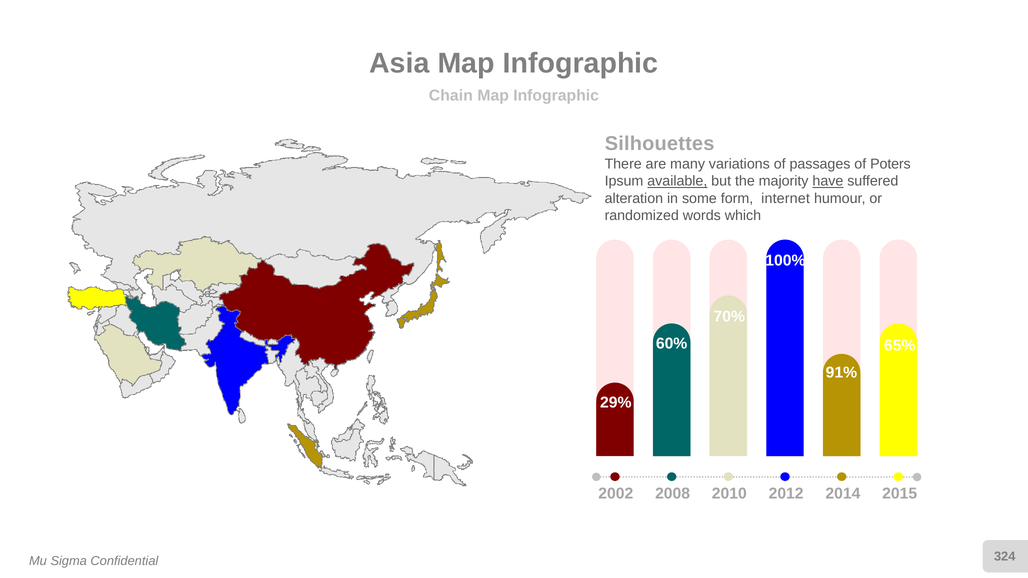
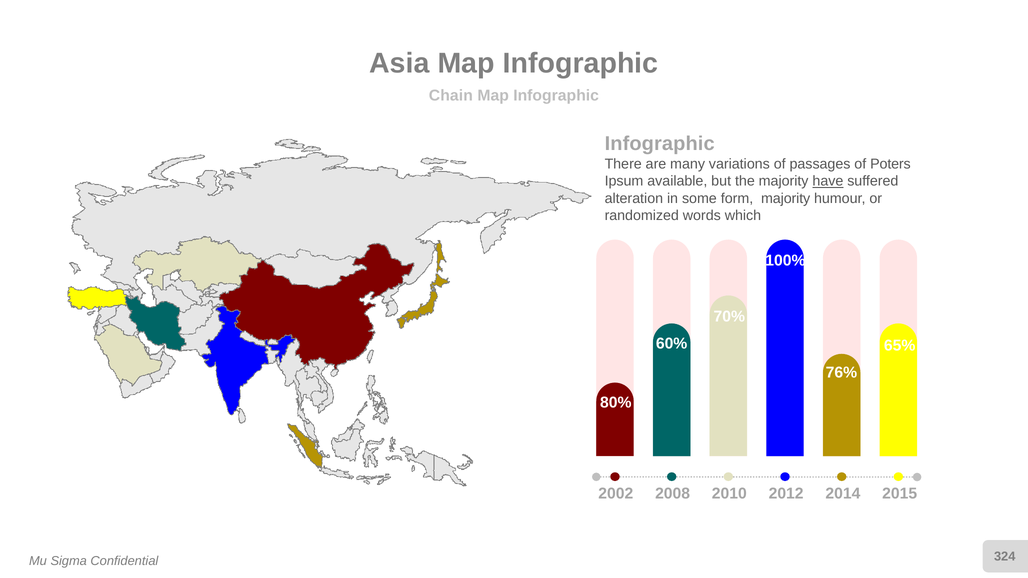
Silhouettes: Silhouettes -> Infographic (660, 144)
available underline: present -> none (677, 181)
form internet: internet -> majority (786, 198)
91%: 91% -> 76% (841, 373)
29%: 29% -> 80% (616, 403)
